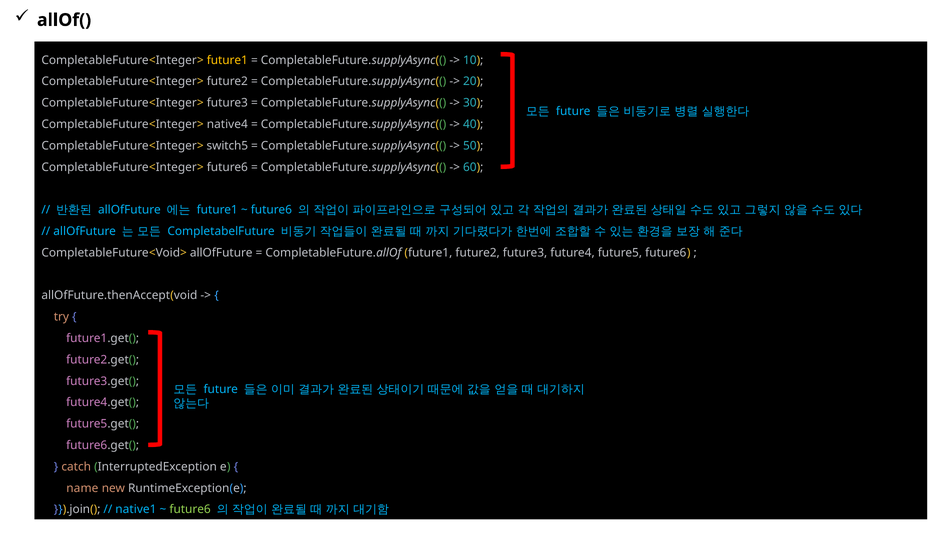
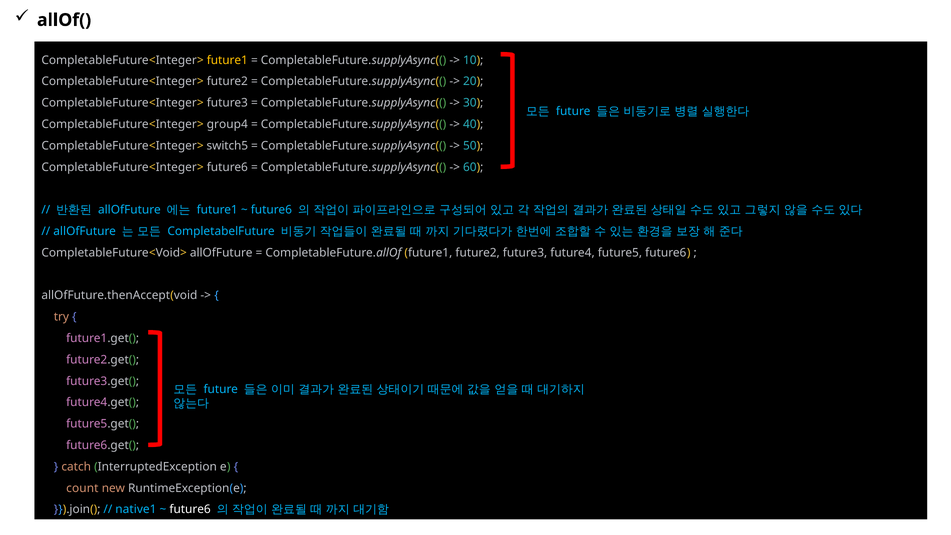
native4: native4 -> group4 (227, 124)
name: name -> count (82, 488)
future6 colour: light green -> white (190, 509)
